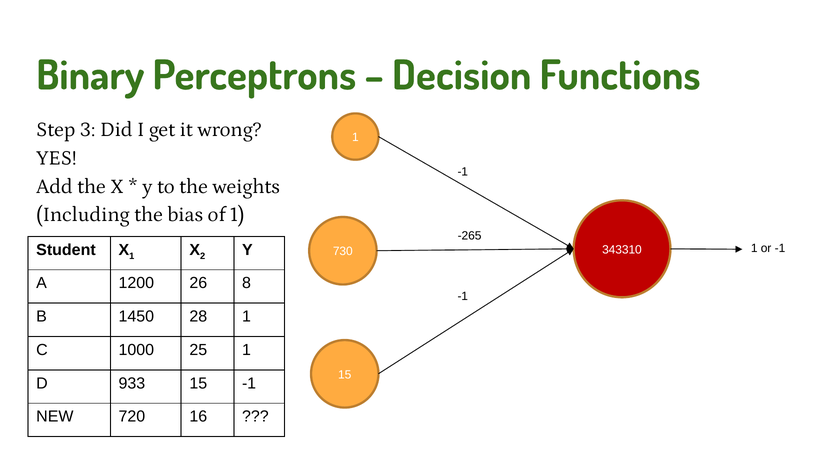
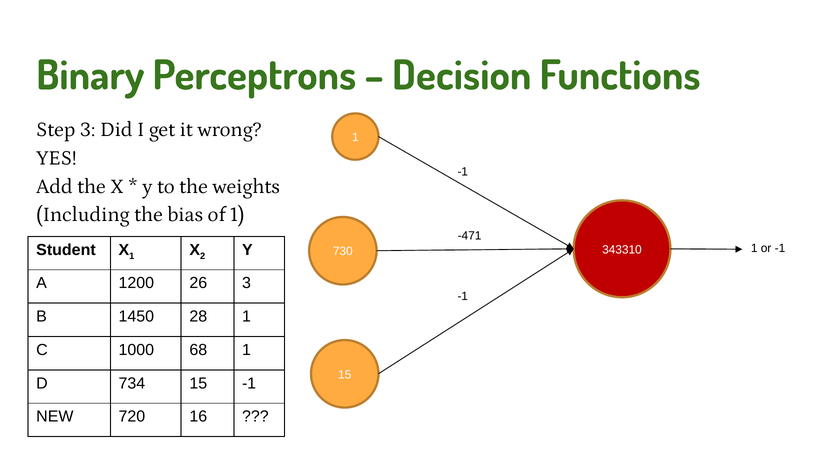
-265: -265 -> -471 (470, 236)
26 8: 8 -> 3 (246, 283)
25: 25 -> 68 (198, 349)
933: 933 -> 734 (132, 383)
